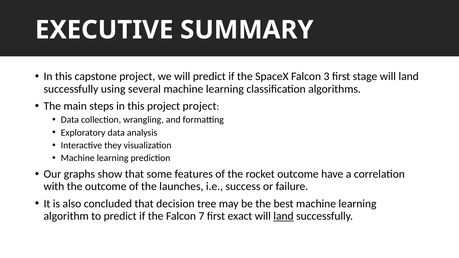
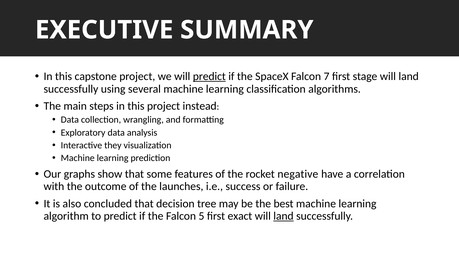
predict underline: none -> present (209, 77)
3: 3 -> 7 (327, 77)
project project: project -> instead (200, 106)
rocket outcome: outcome -> negative (298, 174)
7: 7 -> 5 (201, 216)
